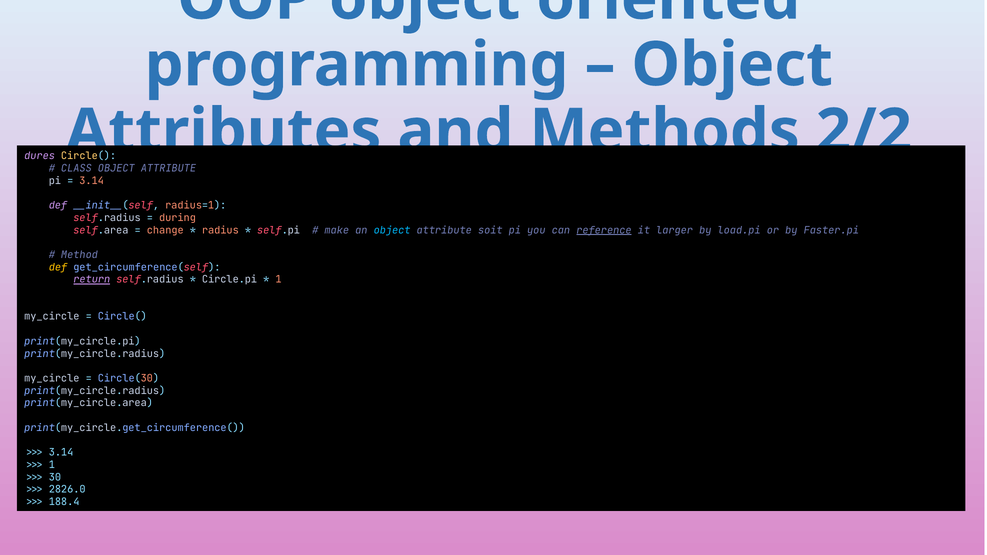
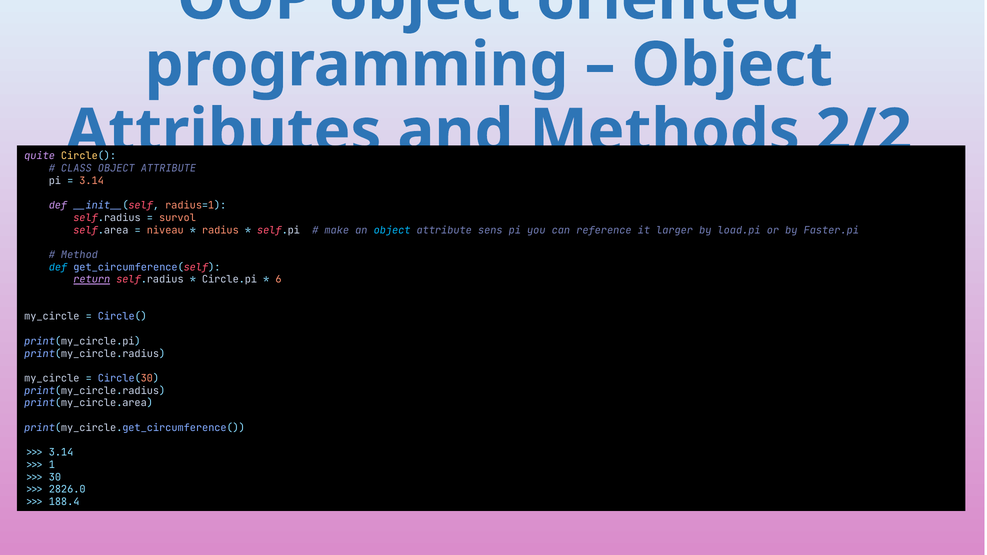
dures: dures -> quite (40, 156)
during: during -> survol (177, 218)
change: change -> niveau (165, 230)
soit: soit -> sens (490, 230)
reference underline: present -> none (604, 230)
def colour: yellow -> light blue (58, 267)
1: 1 -> 6 (278, 280)
